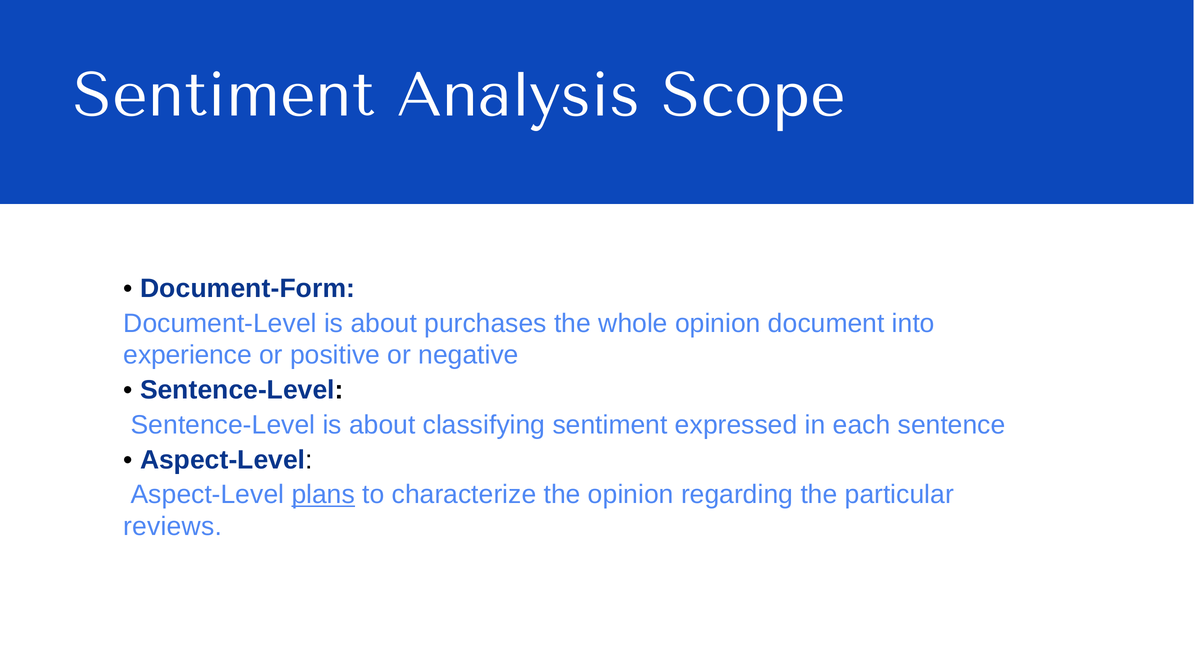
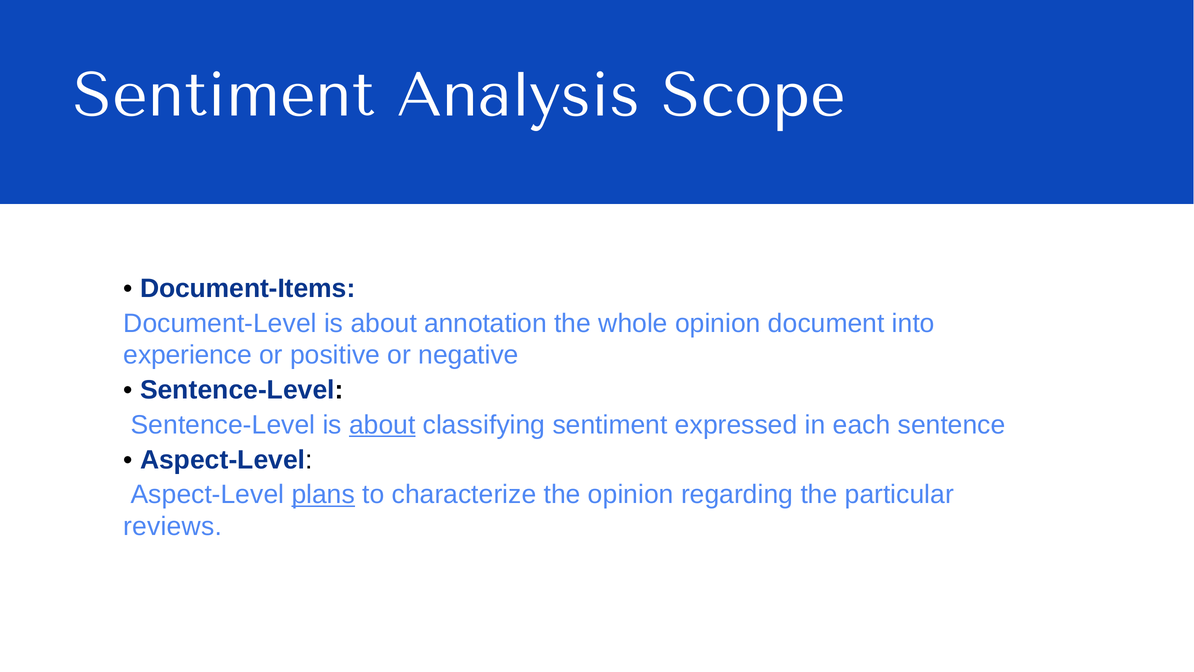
Document-Form: Document-Form -> Document-Items (248, 288)
purchases: purchases -> annotation (486, 323)
about underline: none -> present (382, 425)
